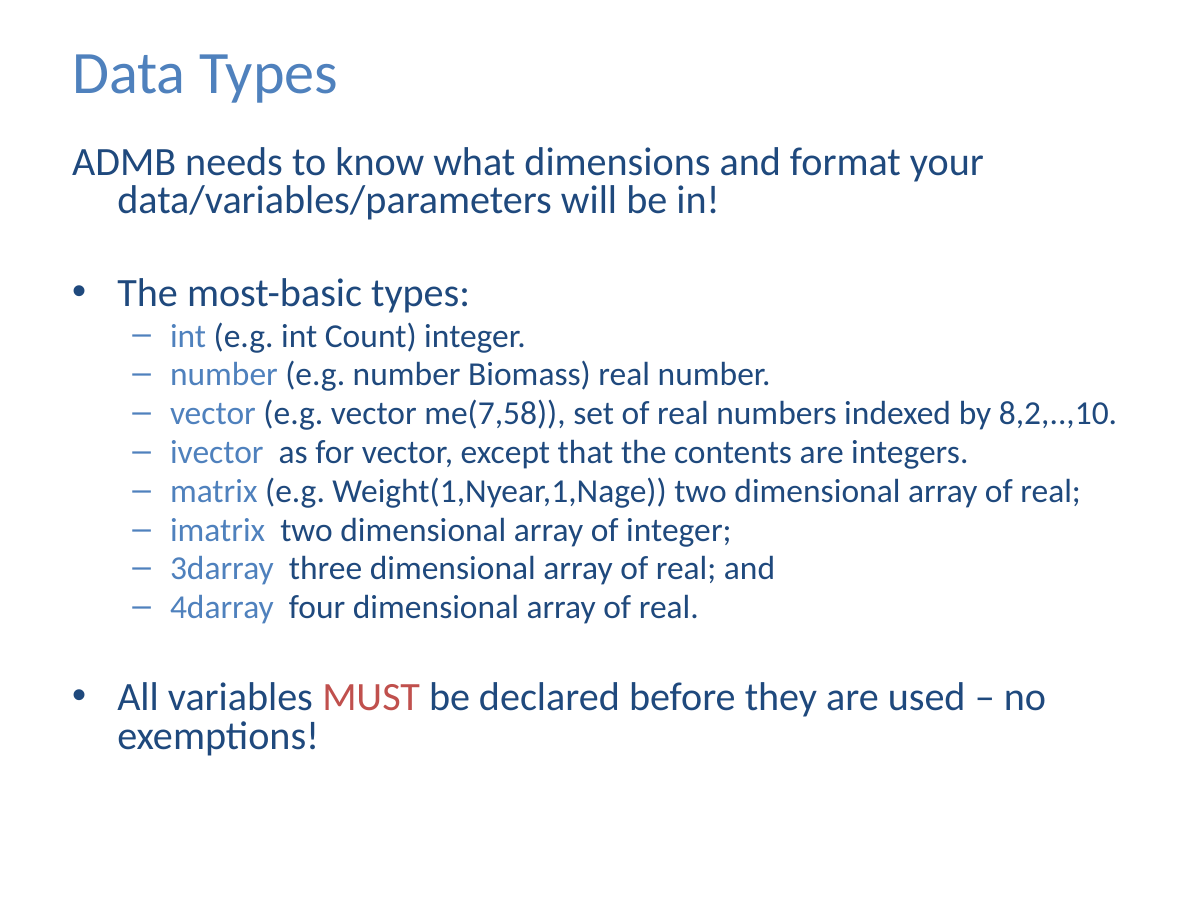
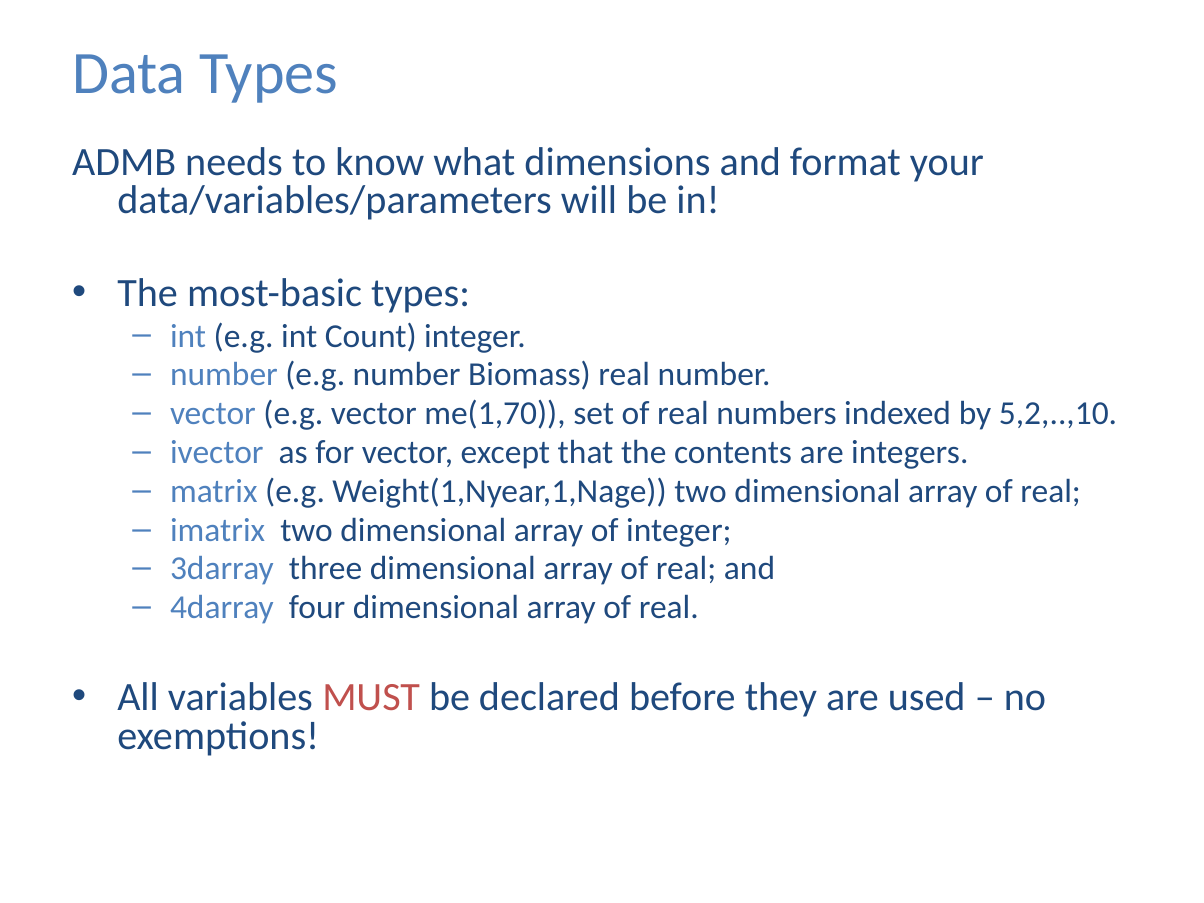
me(7,58: me(7,58 -> me(1,70 (495, 414)
8,2,..,10: 8,2,..,10 -> 5,2,..,10 (1058, 414)
